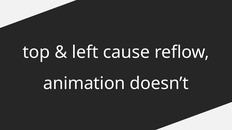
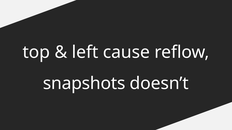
animation: animation -> snapshots (84, 84)
